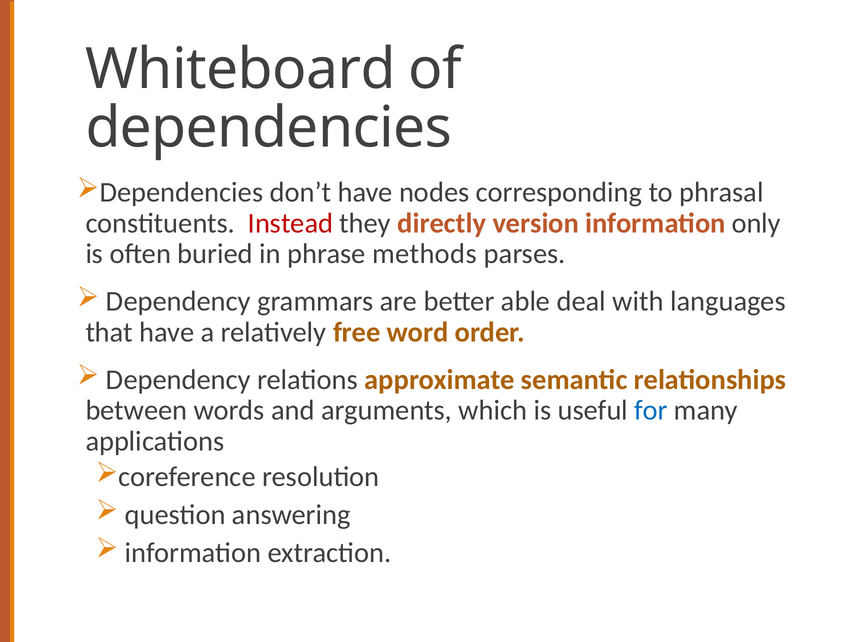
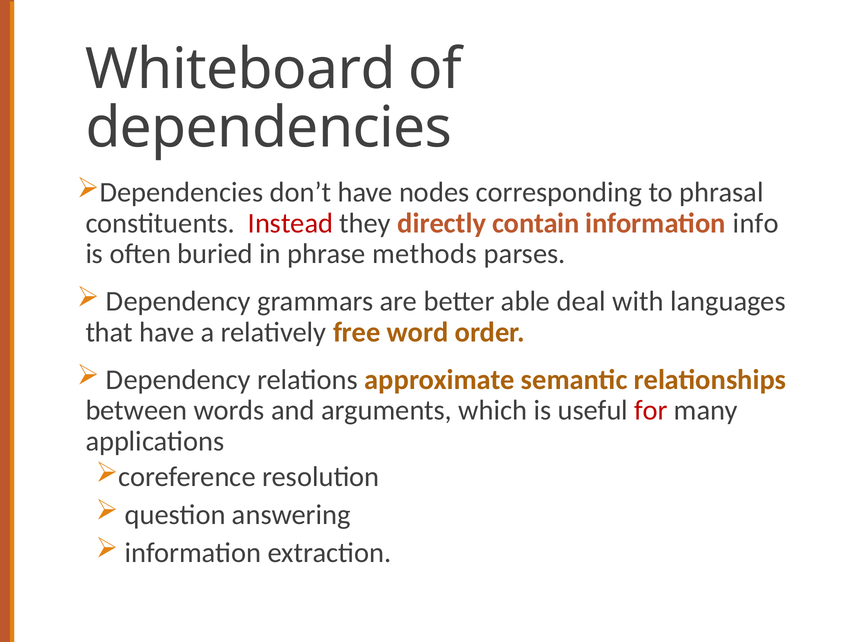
version: version -> contain (536, 223)
only: only -> info (756, 223)
for colour: blue -> red (651, 410)
